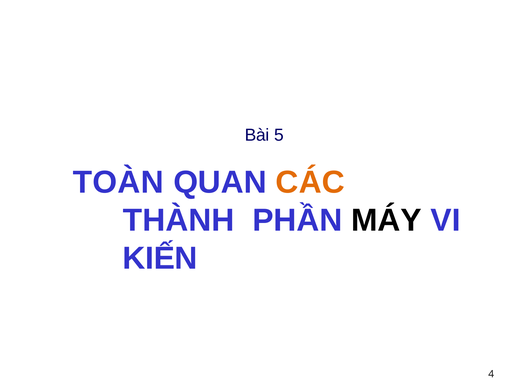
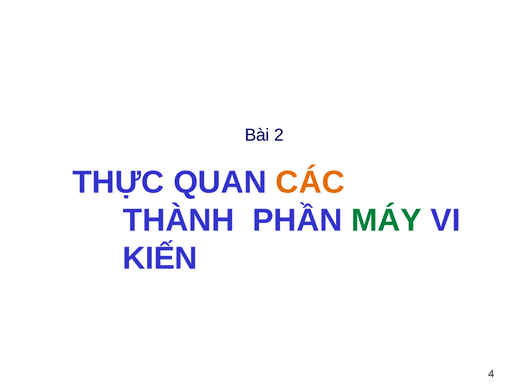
5: 5 -> 2 (279, 135)
TOÀN: TOÀN -> THỰC (118, 182)
MÁY colour: black -> green (386, 220)
